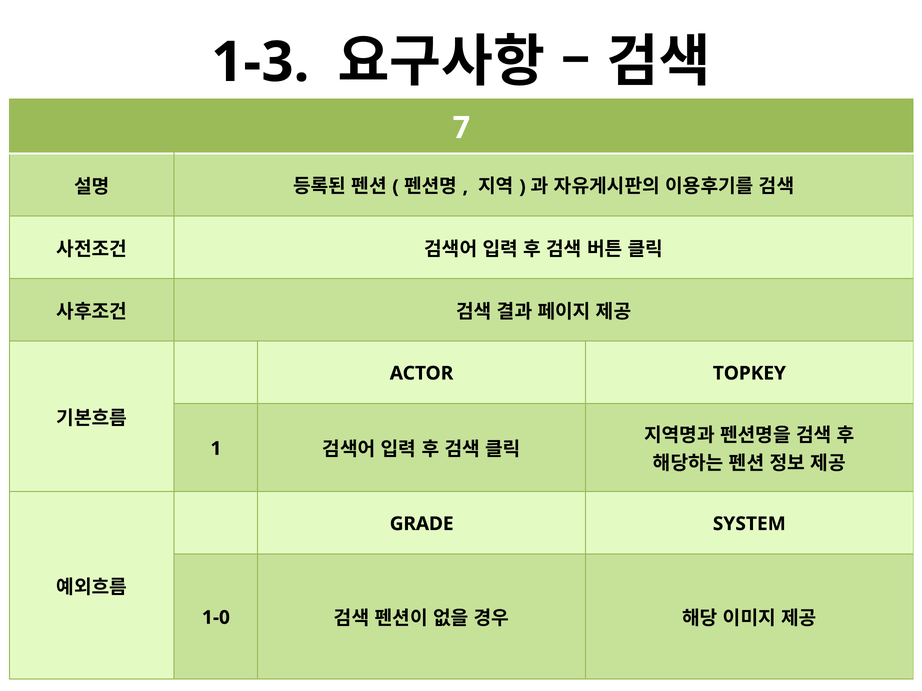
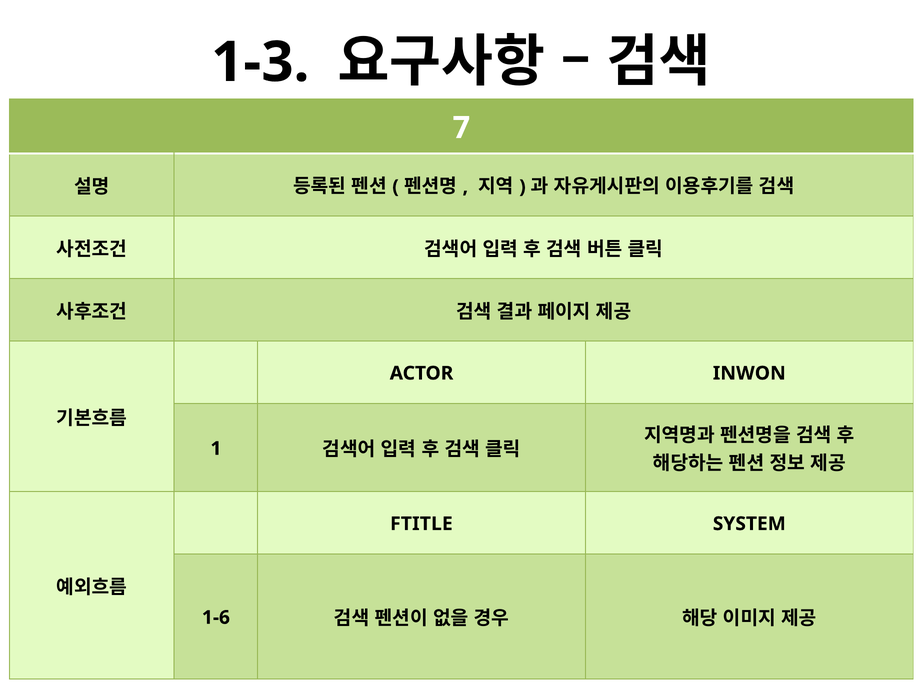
TOPKEY: TOPKEY -> INWON (749, 374)
GRADE: GRADE -> FTITLE (421, 524)
1-0: 1-0 -> 1-6 (216, 618)
